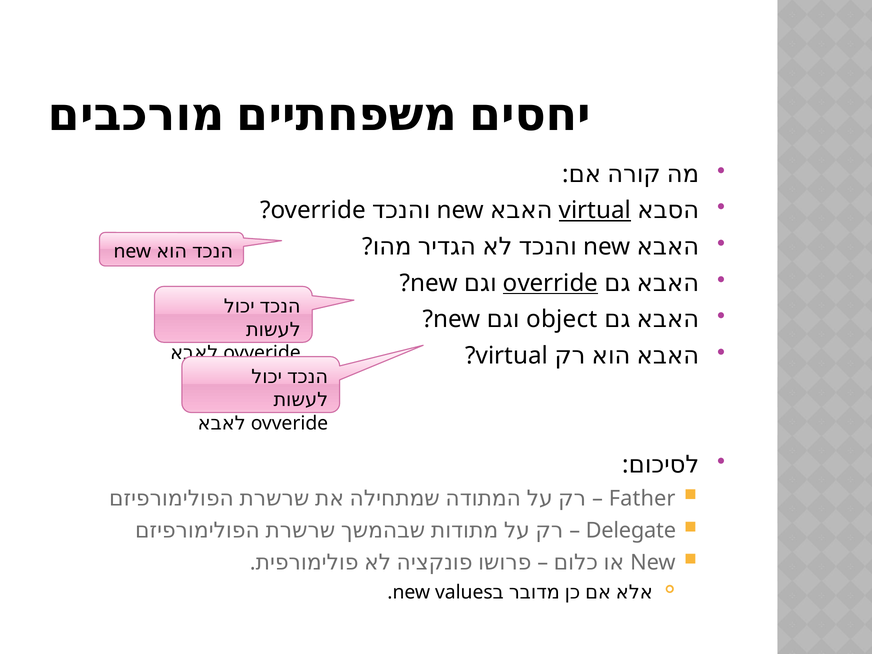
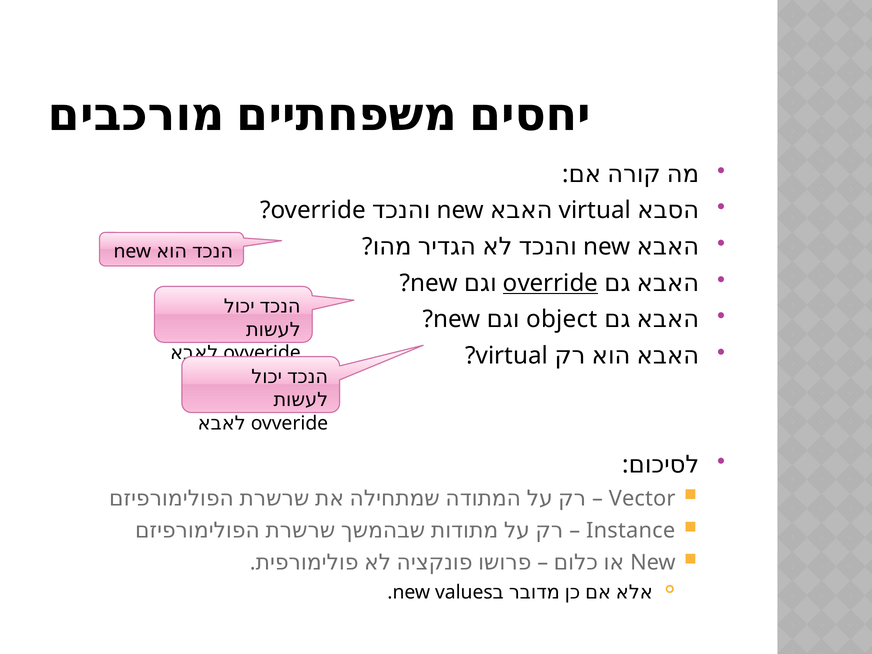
virtual underline: present -> none (595, 210)
Father: Father -> Vector (642, 498)
Delegate: Delegate -> Instance (631, 531)
